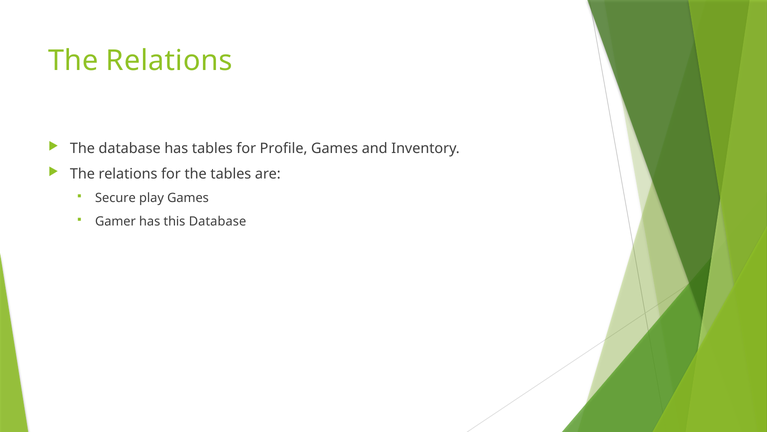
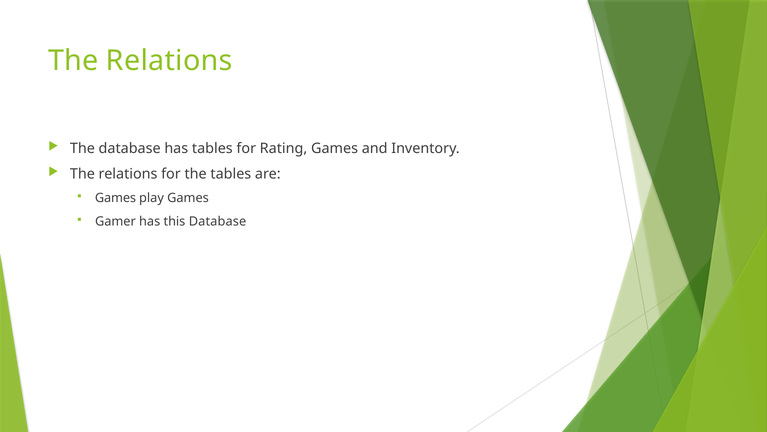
Profile: Profile -> Rating (284, 148)
Secure: Secure -> Games (116, 198)
